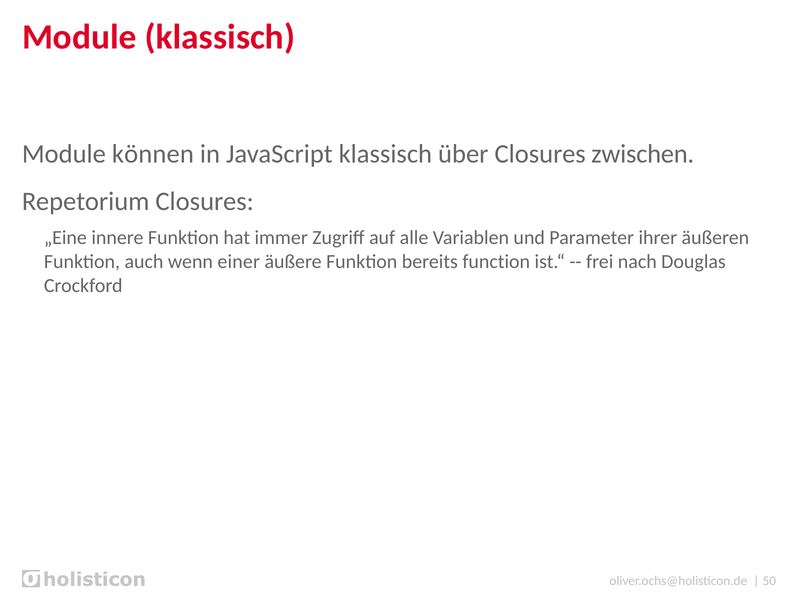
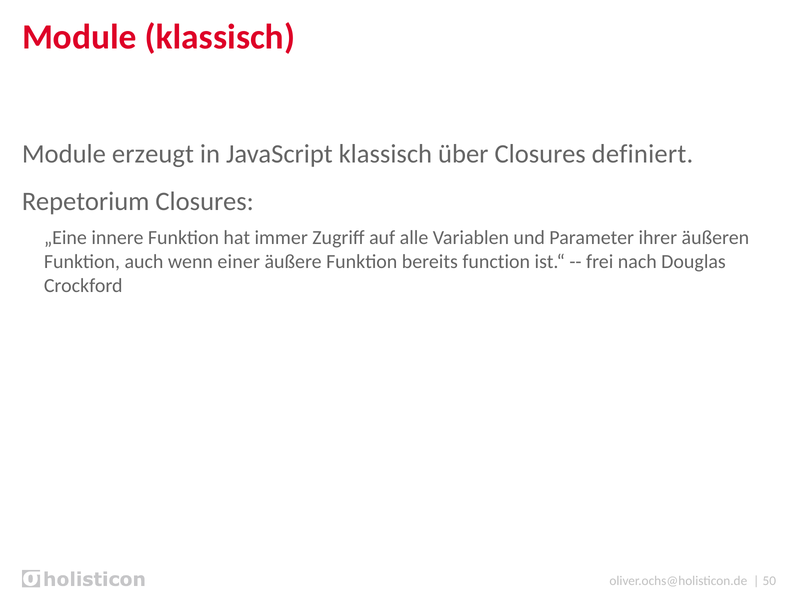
können: können -> erzeugt (153, 154)
zwischen: zwischen -> definiert (642, 154)
